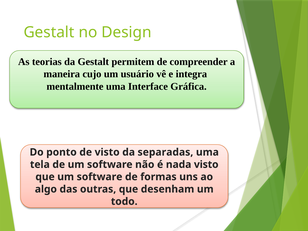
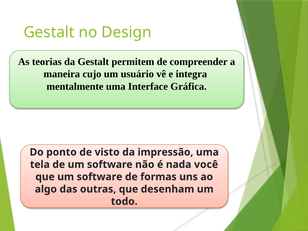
separadas: separadas -> impressão (165, 152)
nada visto: visto -> você (206, 165)
